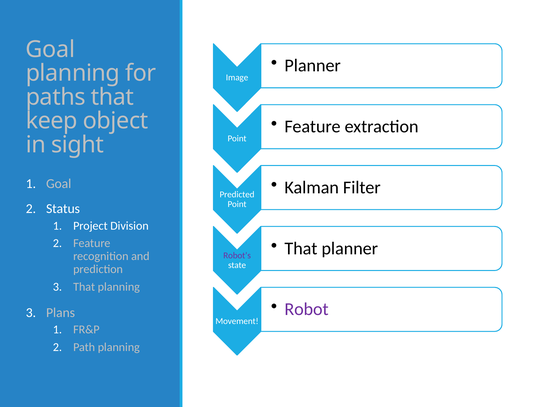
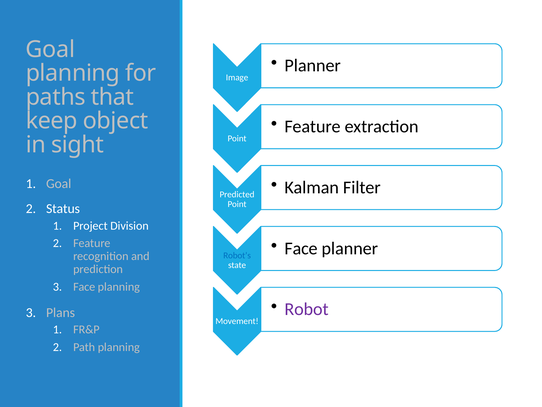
That: That -> Face (301, 248)
Robot’s colour: purple -> blue (237, 255)
That: That -> Face (84, 286)
